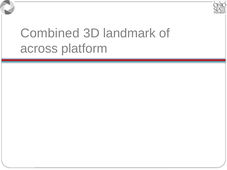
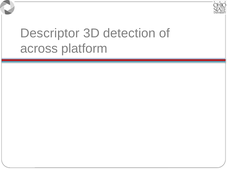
Combined: Combined -> Descriptor (50, 33)
landmark: landmark -> detection (129, 33)
